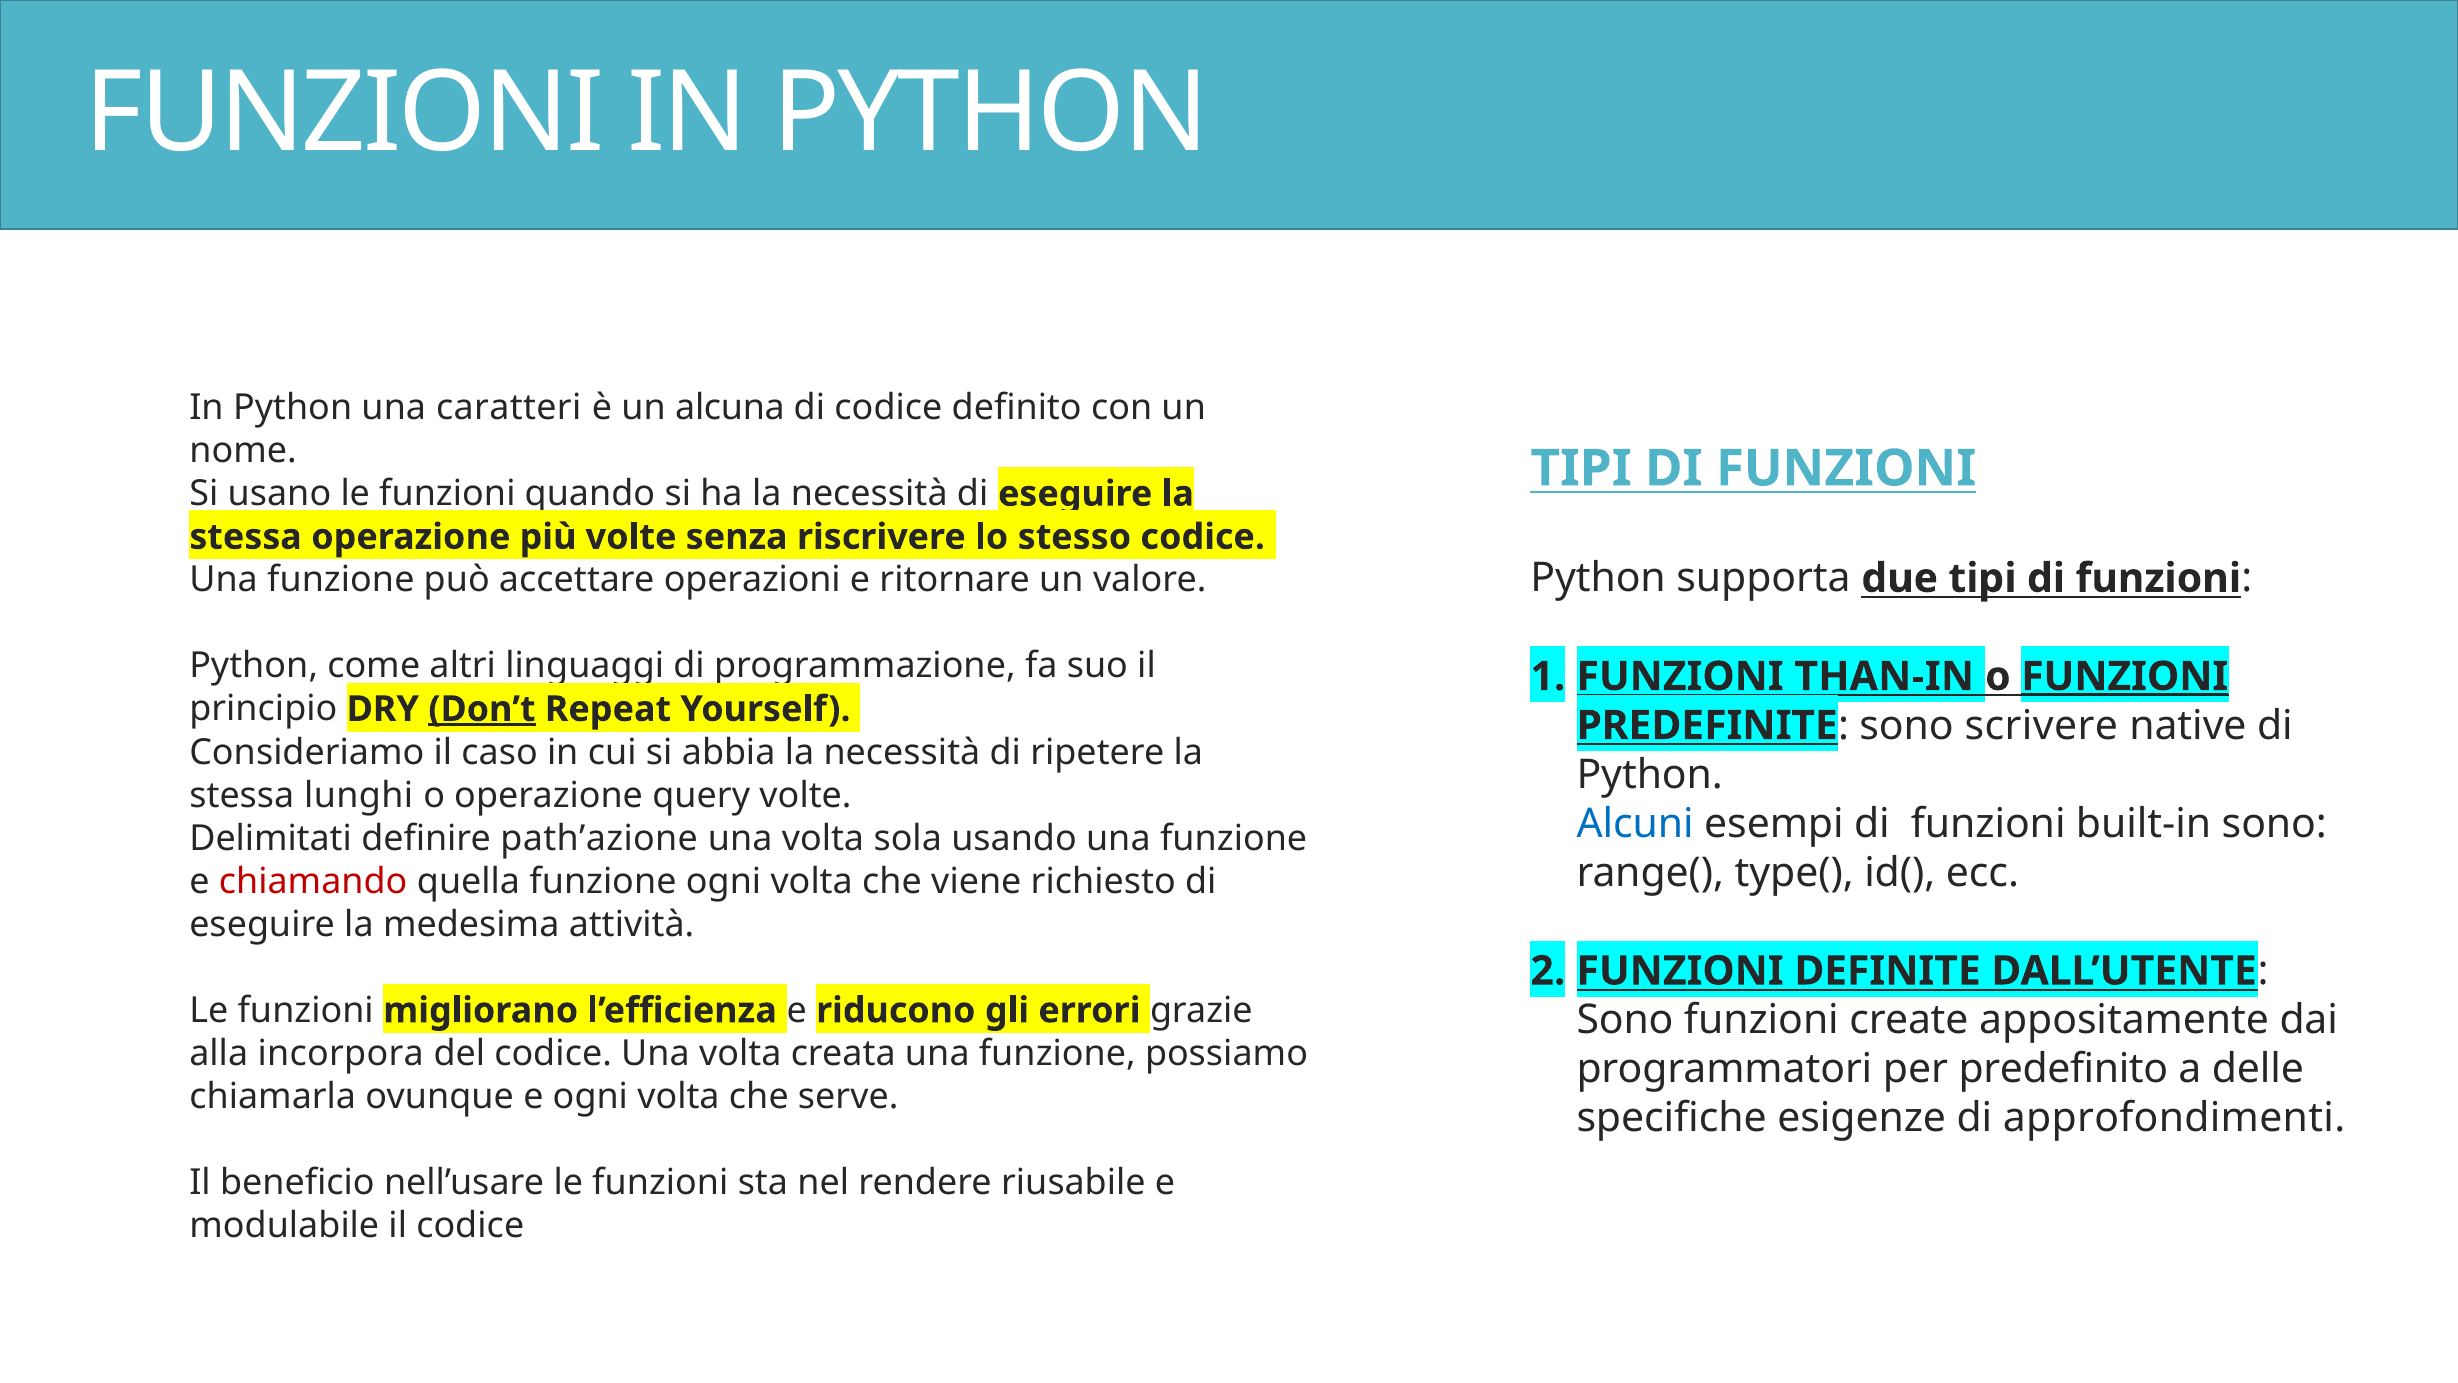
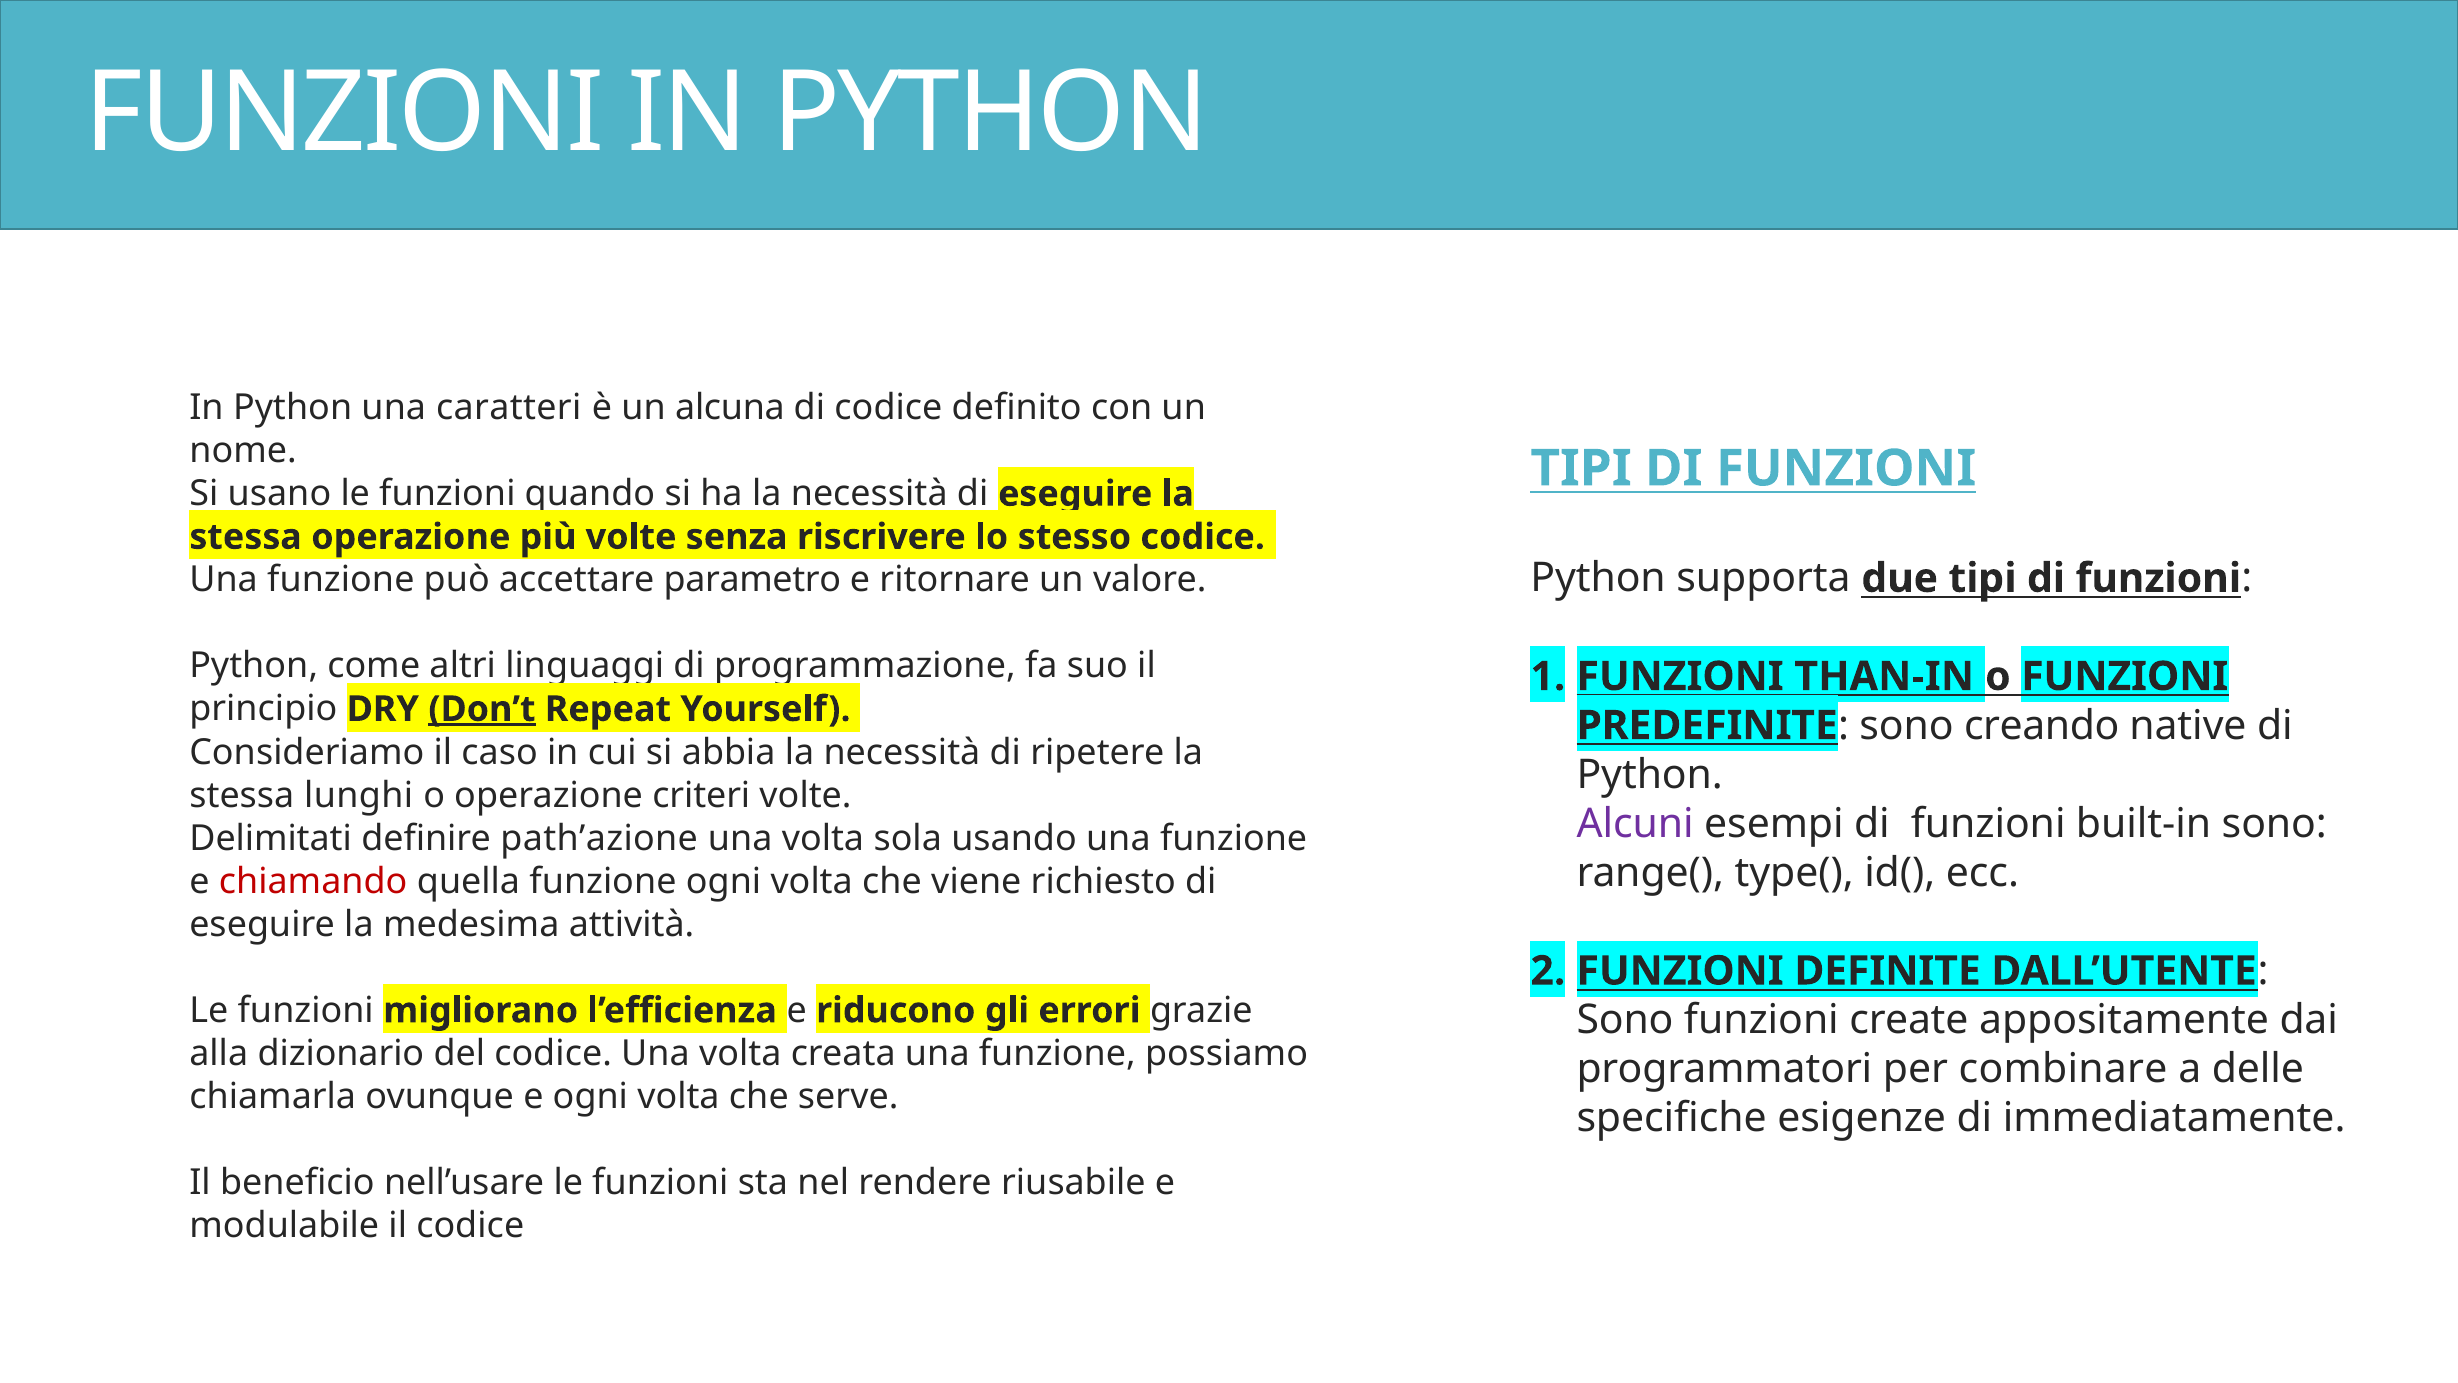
operazioni: operazioni -> parametro (752, 580)
FUNZIONI underline: present -> none (2125, 676)
scrivere: scrivere -> creando (2042, 725)
query: query -> criteri (701, 795)
Alcuni colour: blue -> purple (1635, 824)
incorpora: incorpora -> dizionario (341, 1053)
predefinito: predefinito -> combinare (2063, 1069)
approfondimenti: approfondimenti -> immediatamente (2174, 1118)
